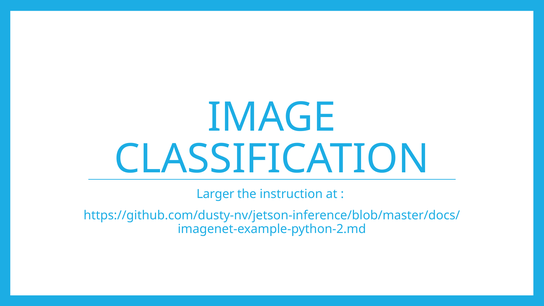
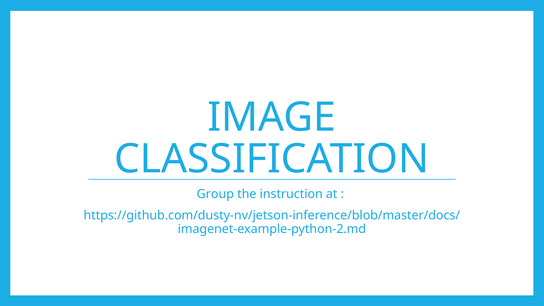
Larger: Larger -> Group (215, 194)
